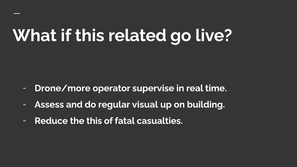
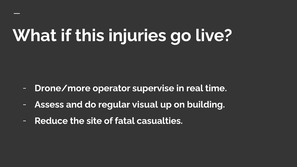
related: related -> injuries (137, 36)
the this: this -> site (94, 121)
